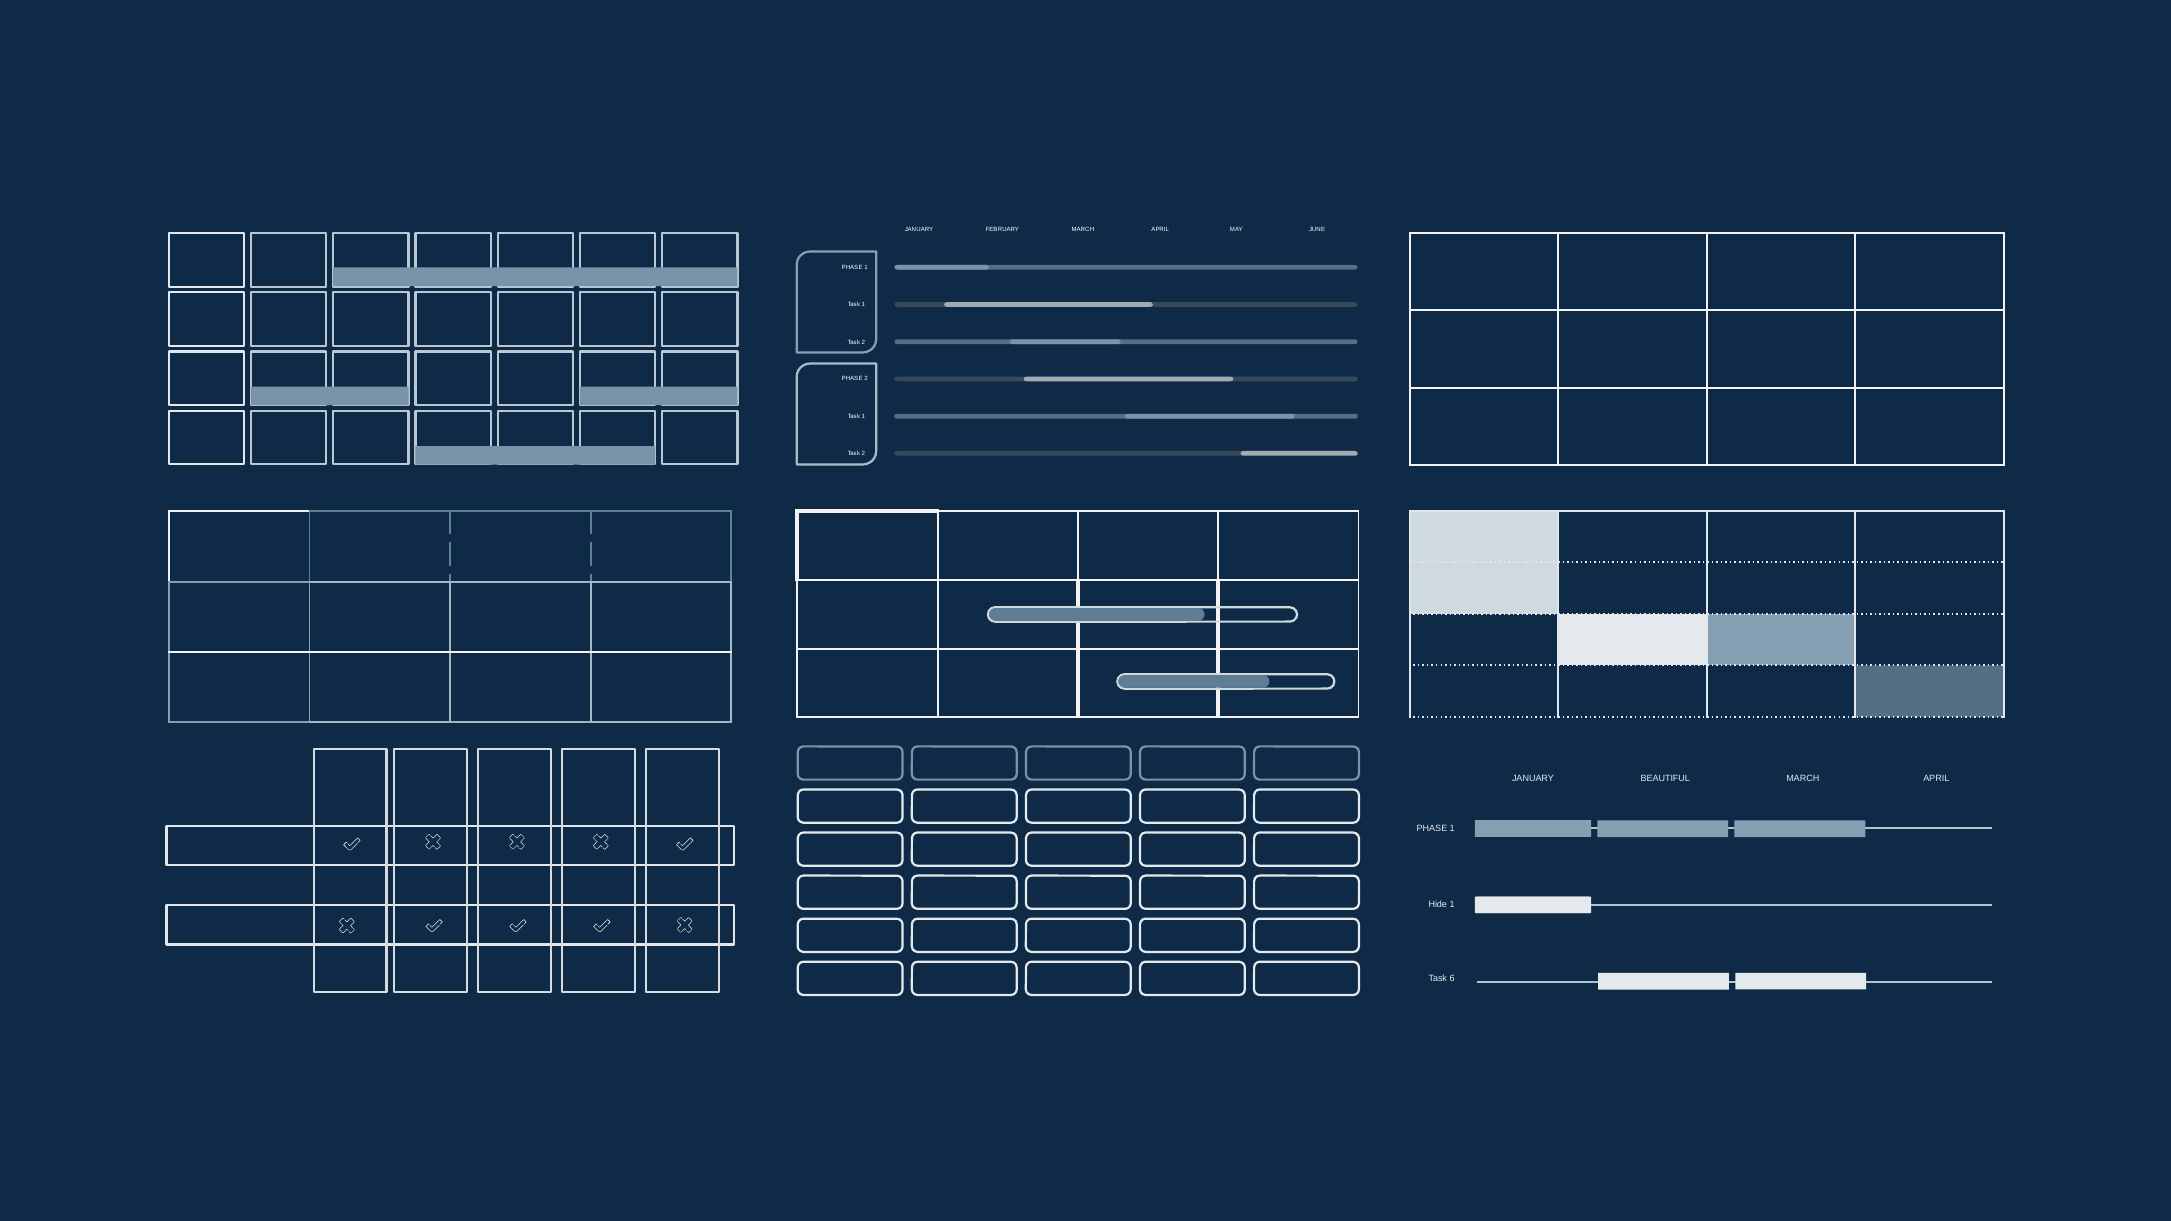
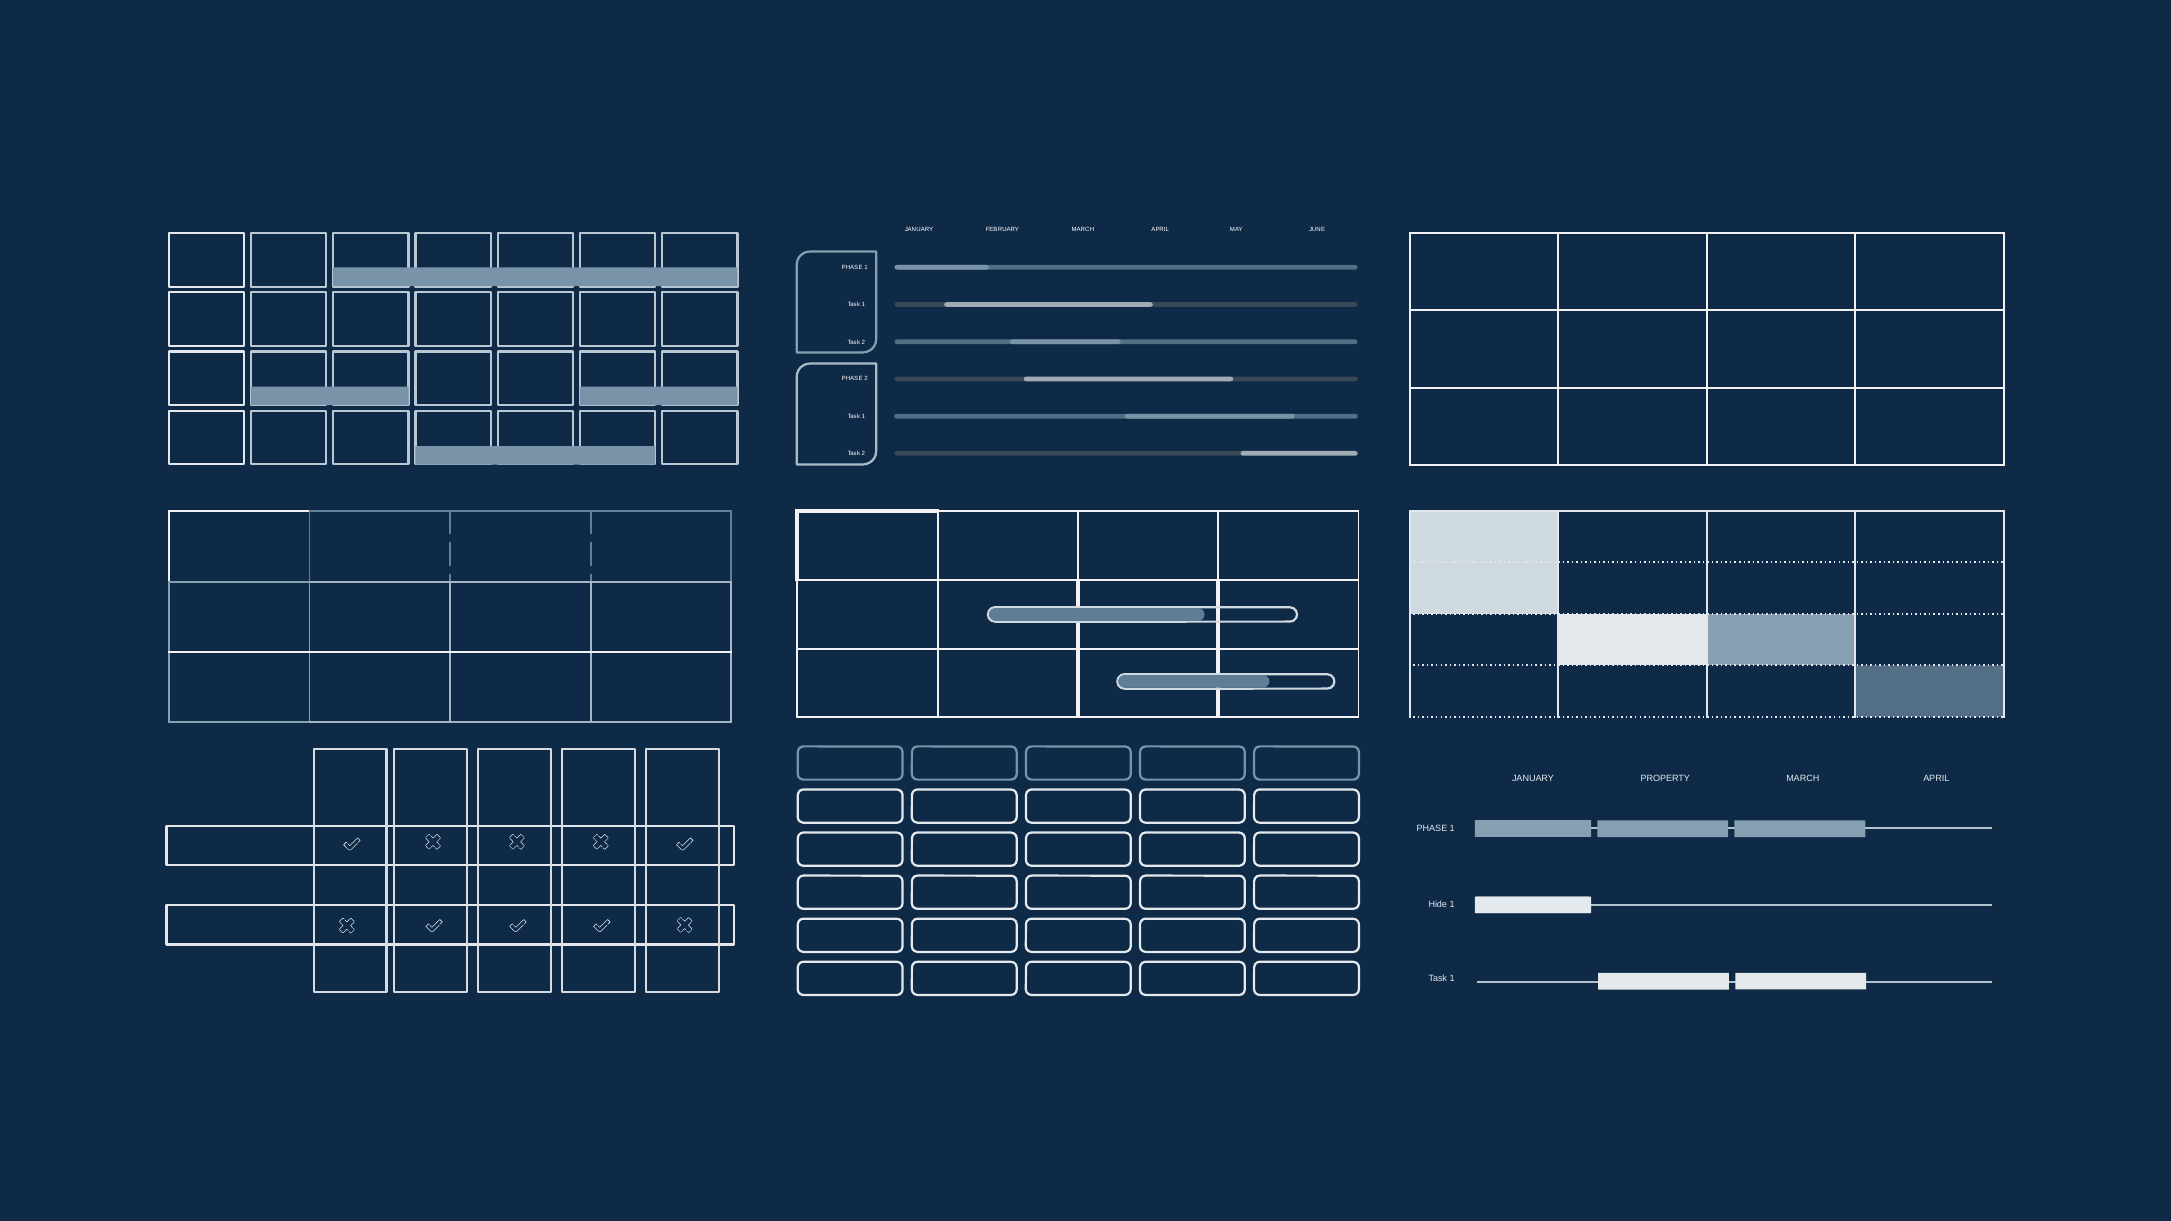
BEAUTIFUL: BEAUTIFUL -> PROPERTY (1665, 779)
6: 6 -> 1 (1452, 979)
